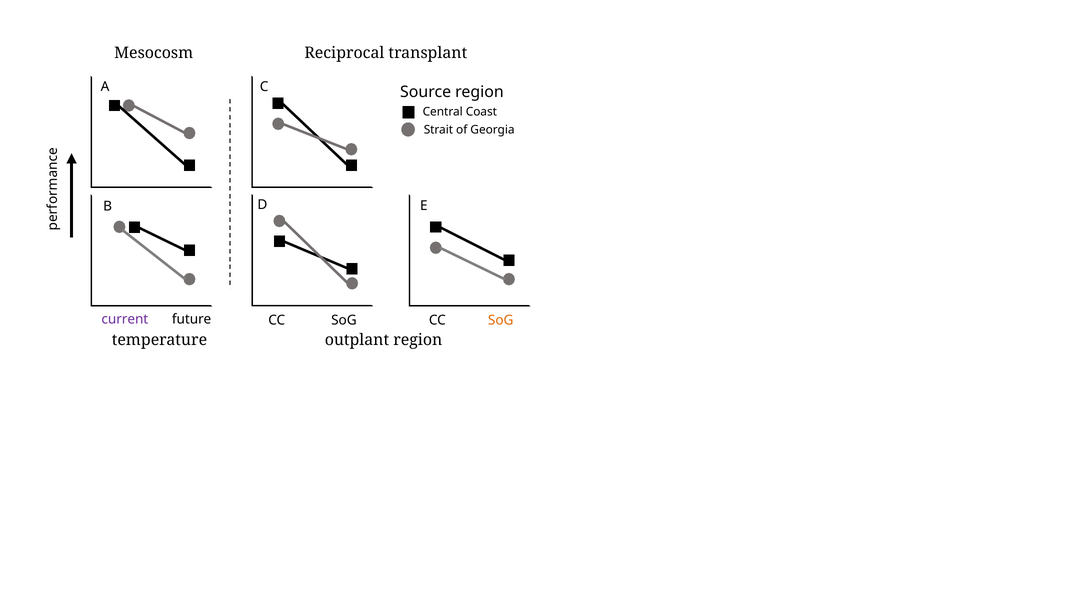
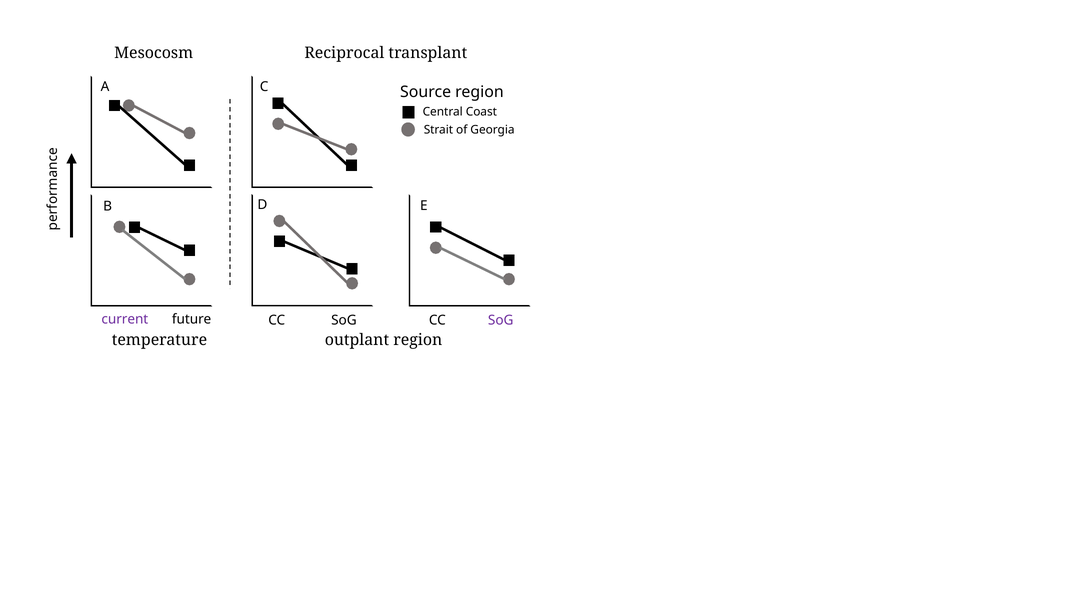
SoG colour: orange -> purple (501, 320)
